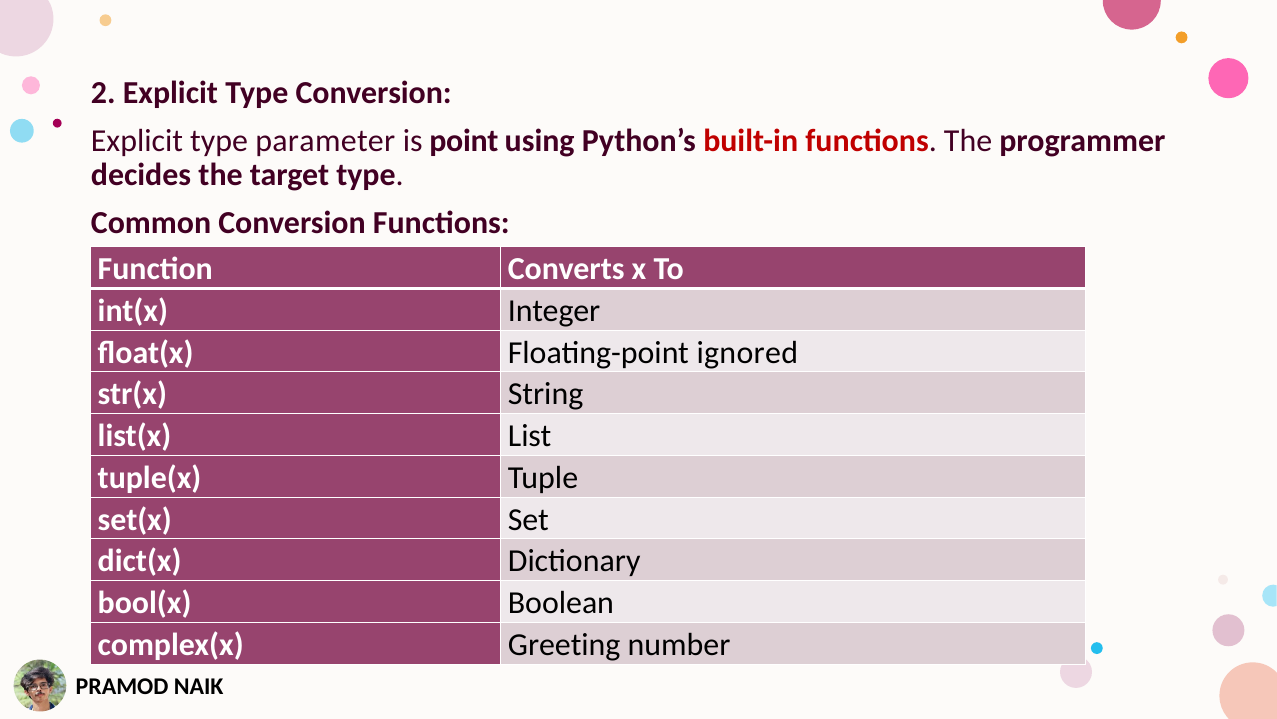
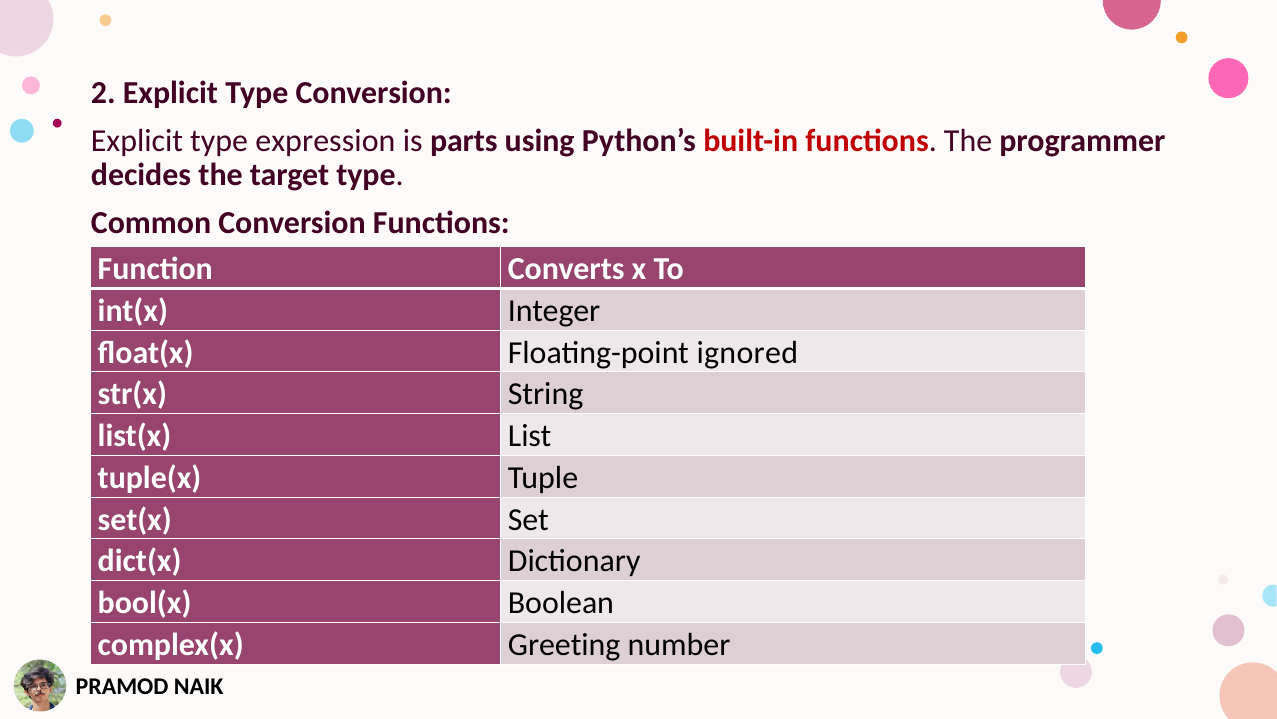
parameter: parameter -> expression (325, 140)
point: point -> parts (464, 140)
